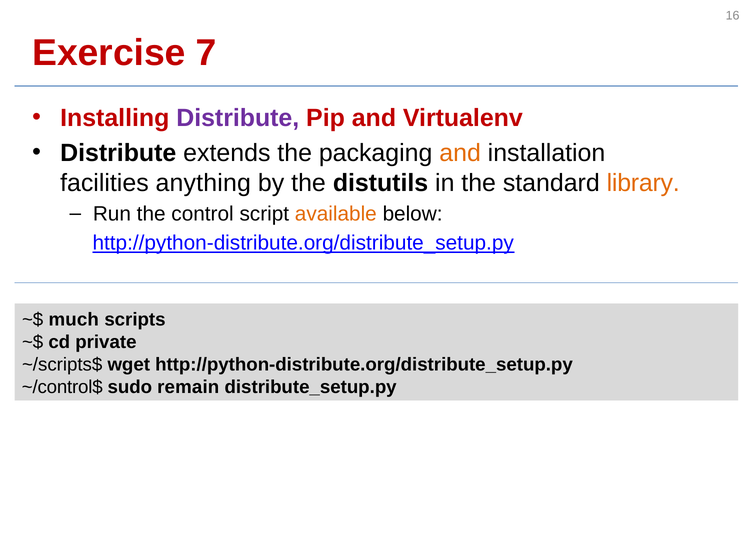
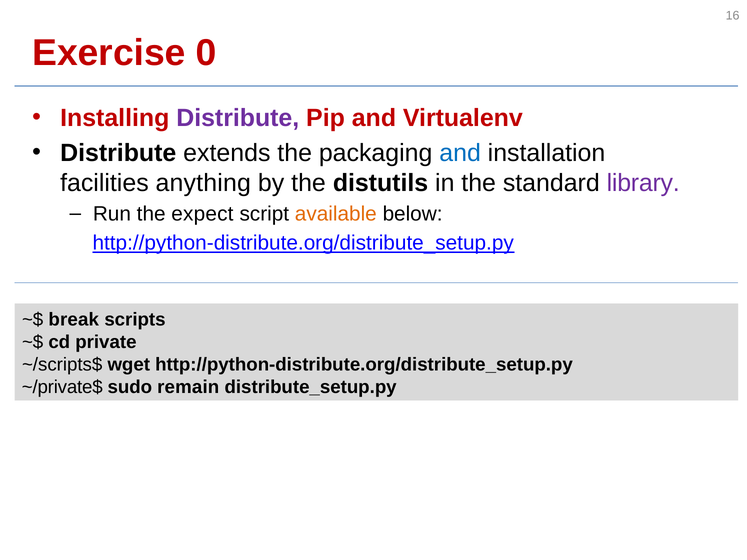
7: 7 -> 0 (206, 53)
and colour: orange -> blue (460, 153)
library colour: orange -> purple (643, 183)
control: control -> expect (202, 214)
much: much -> break (74, 320)
~/control$: ~/control$ -> ~/private$ (62, 387)
